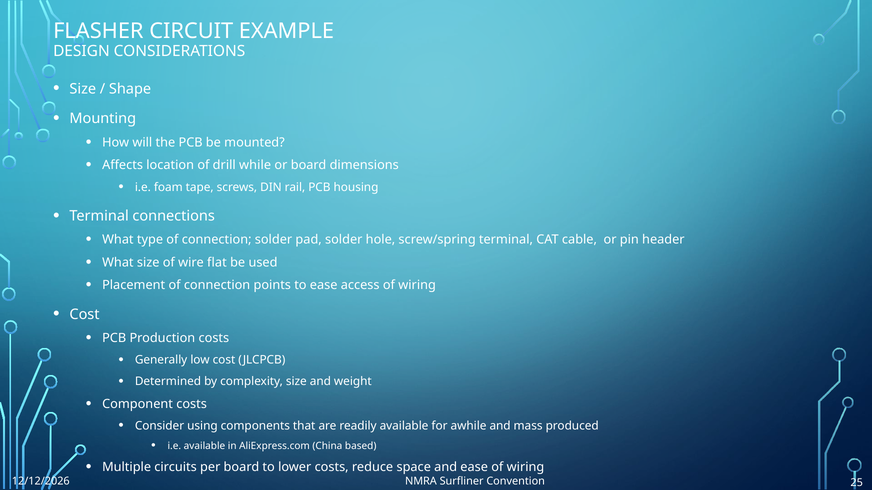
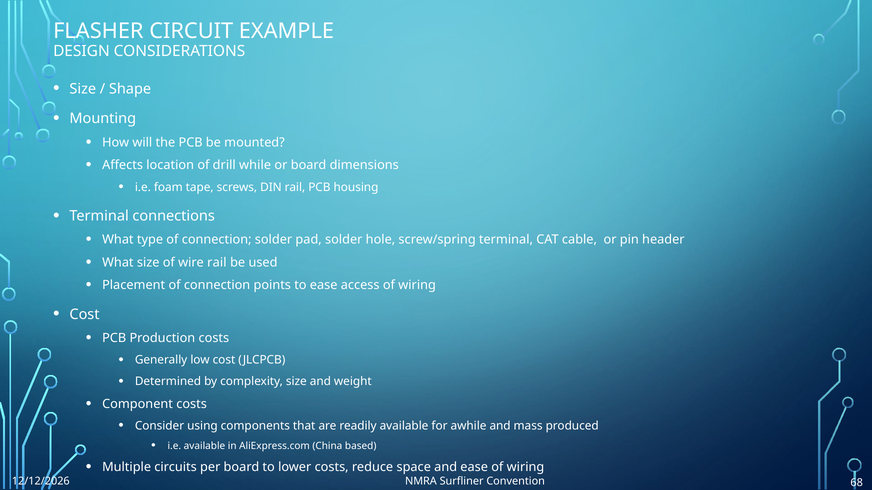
wire flat: flat -> rail (217, 263)
25: 25 -> 68 (857, 483)
